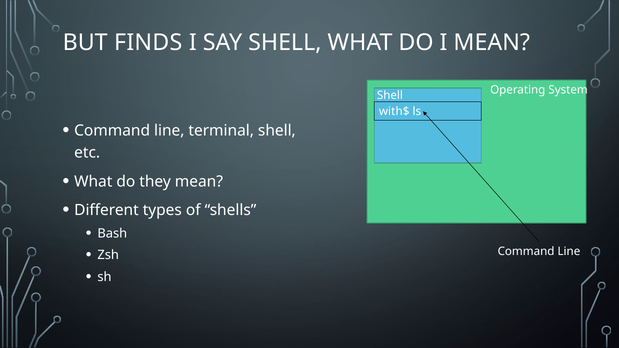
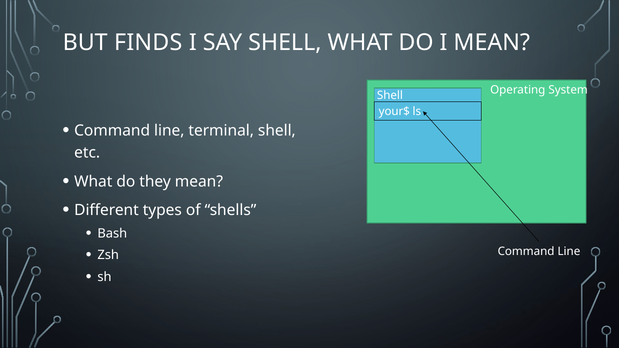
with$: with$ -> your$ (394, 112)
